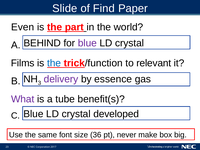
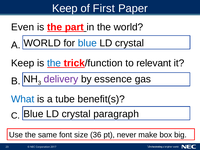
Slide: Slide -> Keep (65, 8)
Find: Find -> First (104, 8)
BEHIND: BEHIND -> WORLD (42, 43)
blue colour: purple -> blue (87, 43)
Films: Films -> Keep (23, 63)
What colour: purple -> blue (23, 99)
developed: developed -> paragraph (116, 114)
